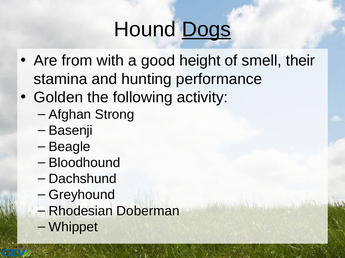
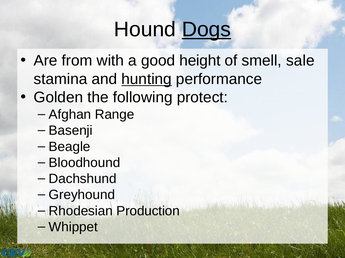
their: their -> sale (300, 61)
hunting underline: none -> present (147, 79)
activity: activity -> protect (202, 98)
Strong: Strong -> Range (115, 115)
Doberman: Doberman -> Production (148, 211)
